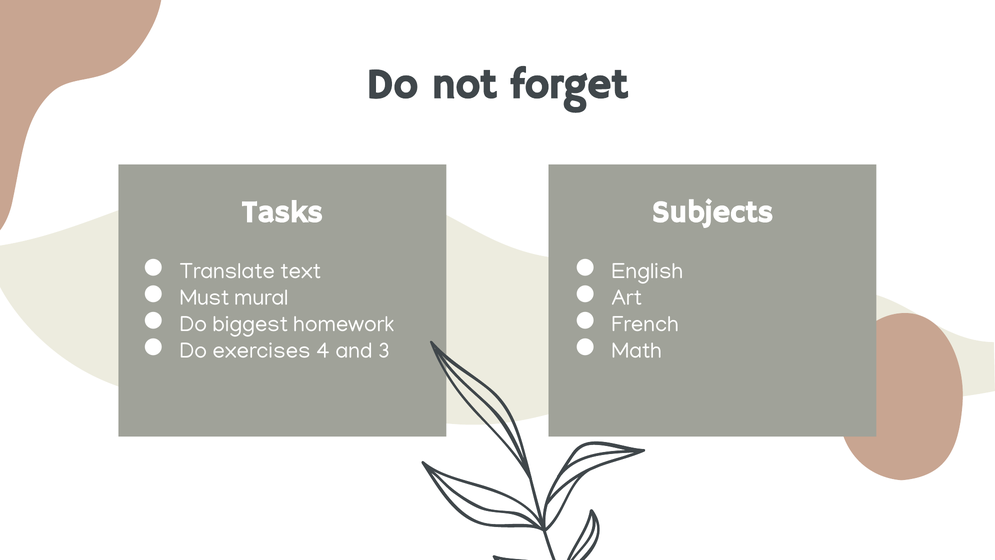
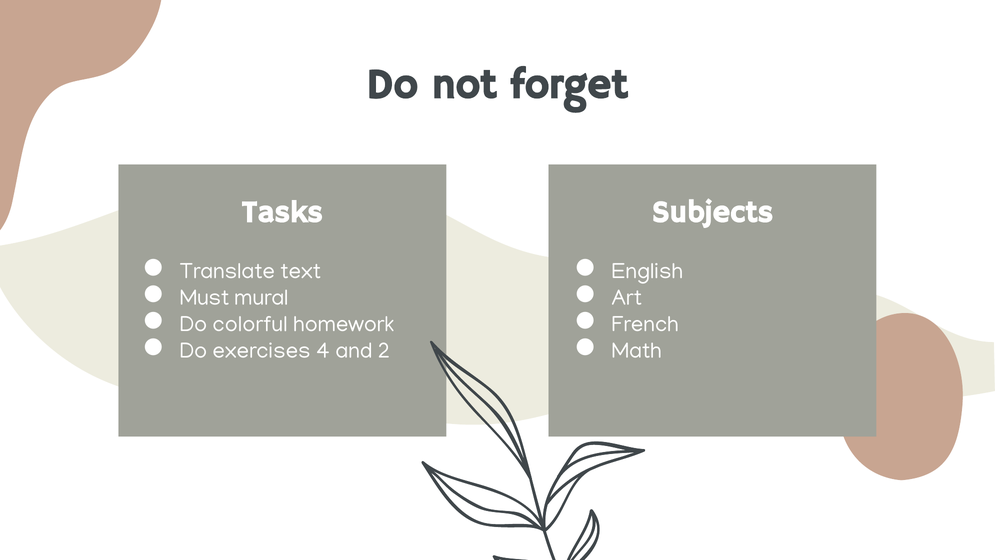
biggest: biggest -> colorful (250, 324)
3: 3 -> 2 (384, 350)
